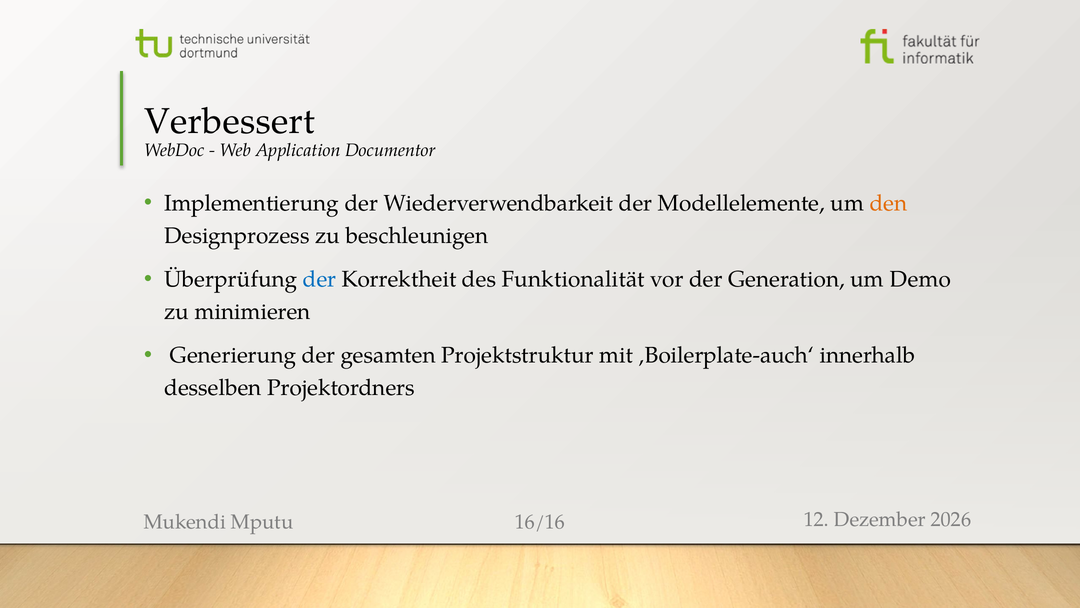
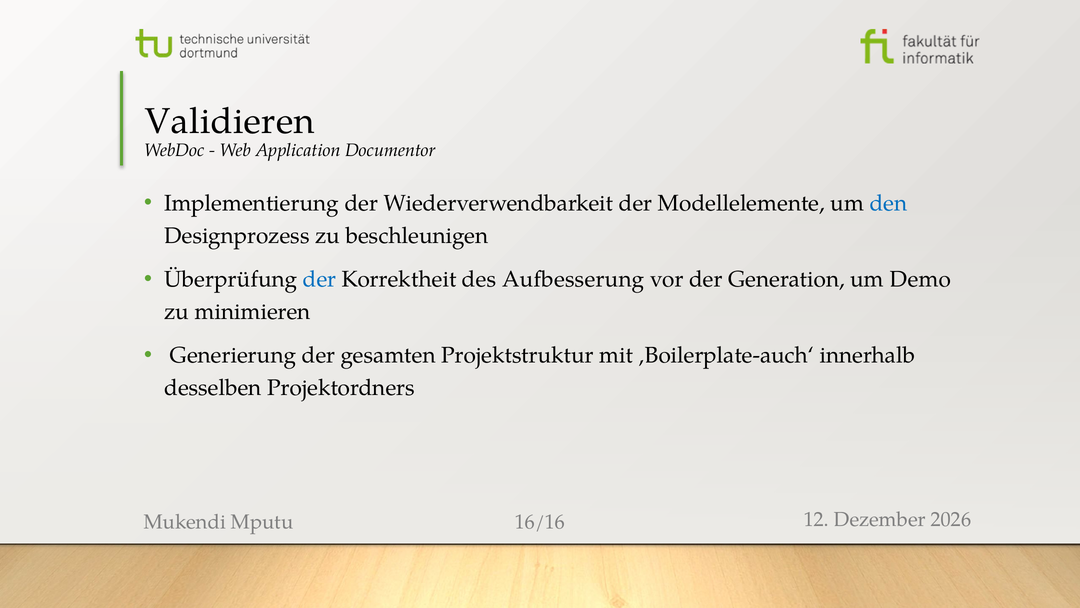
Verbessert: Verbessert -> Validieren (230, 121)
den colour: orange -> blue (888, 203)
Funktionalität: Funktionalität -> Aufbesserung (573, 279)
